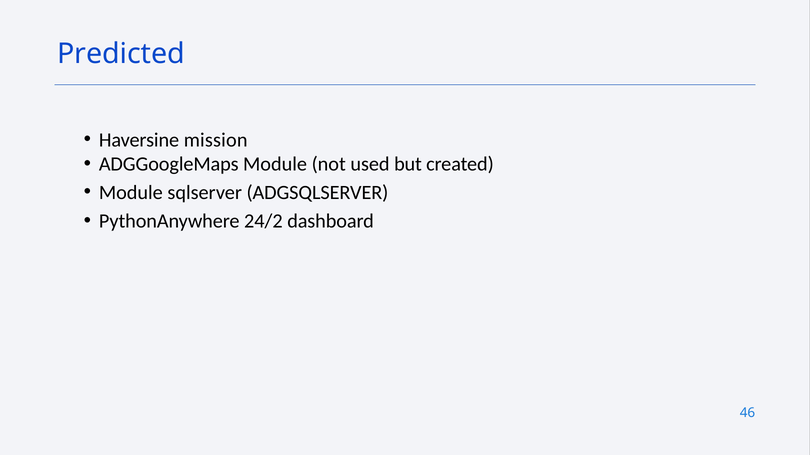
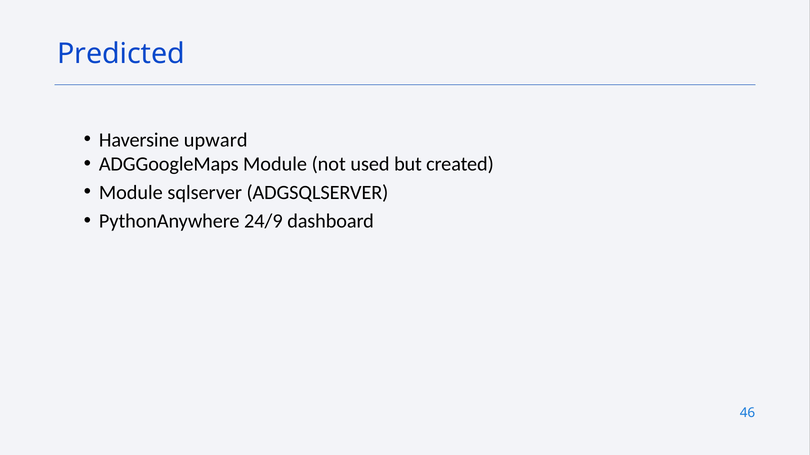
mission: mission -> upward (216, 140)
24/2: 24/2 -> 24/9 (263, 221)
